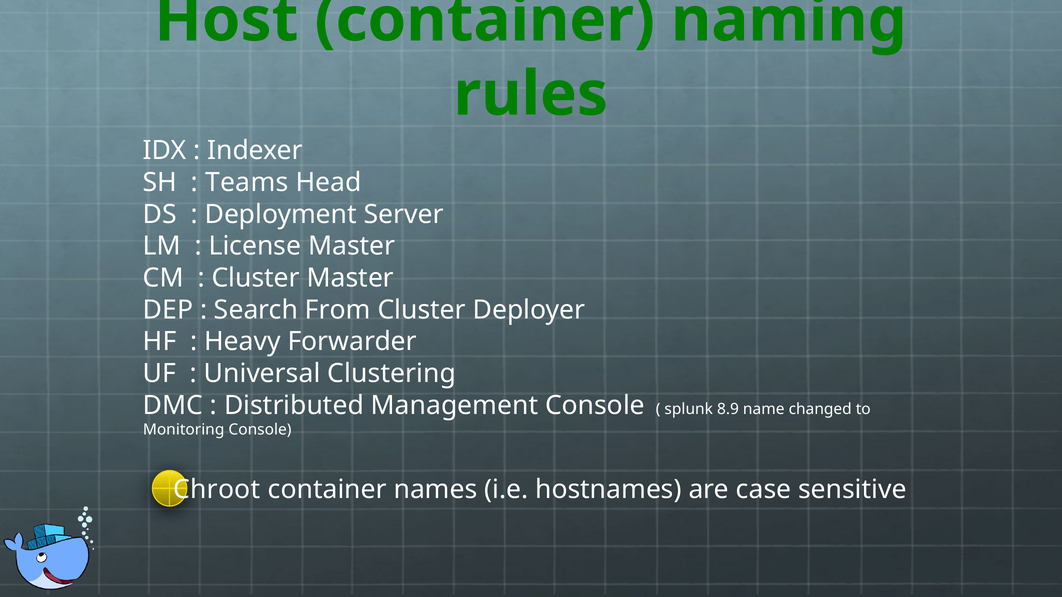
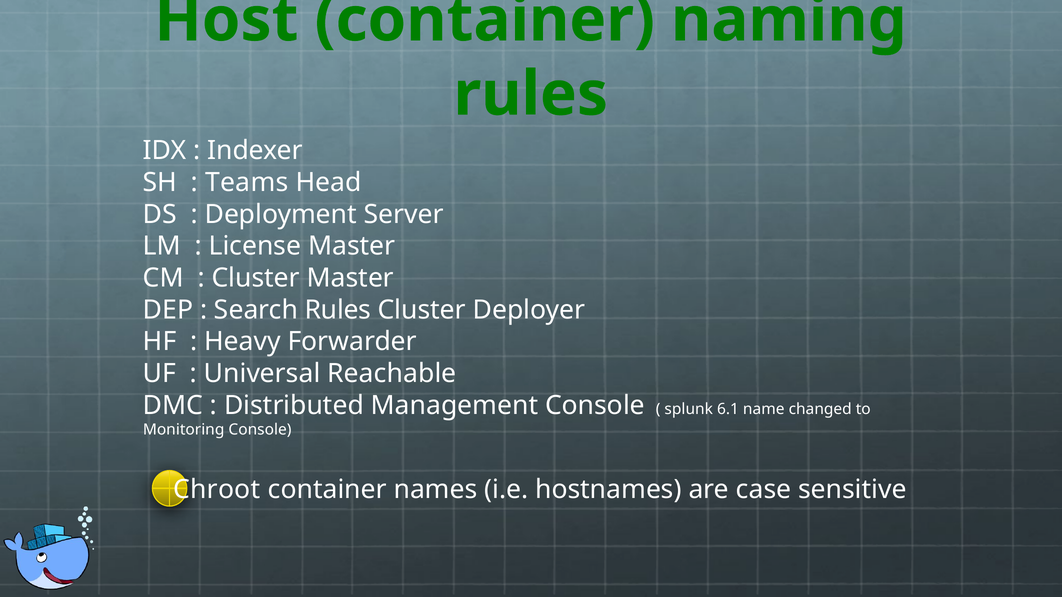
Search From: From -> Rules (338, 310)
Clustering: Clustering -> Reachable (392, 374)
8.9: 8.9 -> 6.1 (728, 409)
